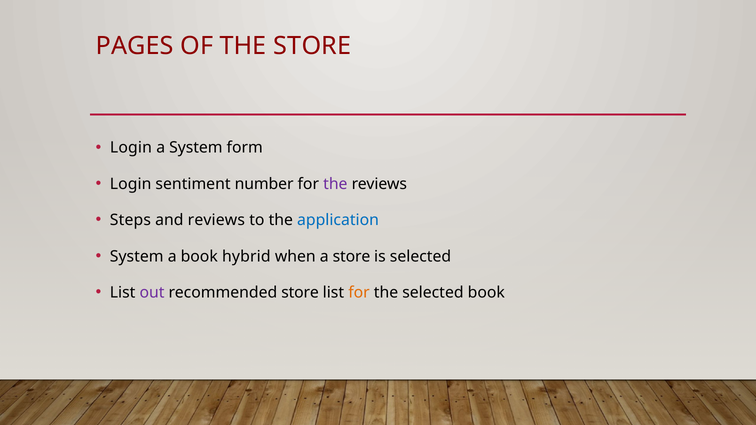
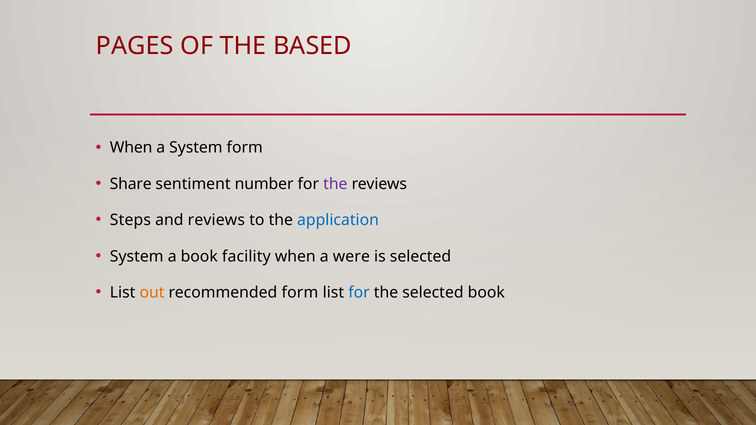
THE STORE: STORE -> BASED (312, 46)
Login: Login -> When (131, 148)
Login: Login -> Share (131, 184)
hybrid: hybrid -> facility (246, 257)
a store: store -> were (351, 257)
out colour: purple -> orange (152, 293)
recommended store: store -> form (300, 293)
for colour: orange -> blue (359, 293)
